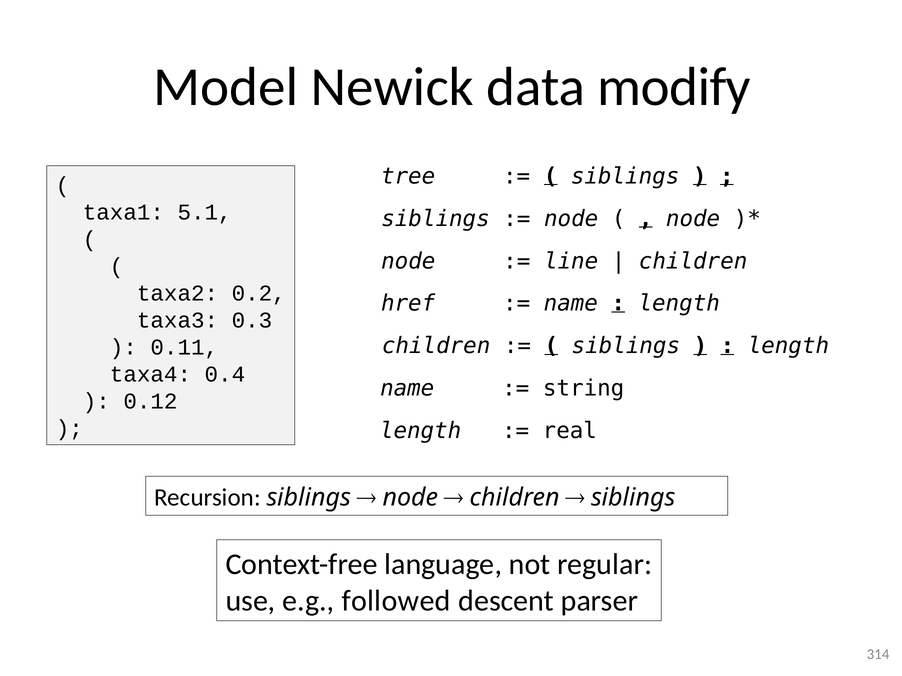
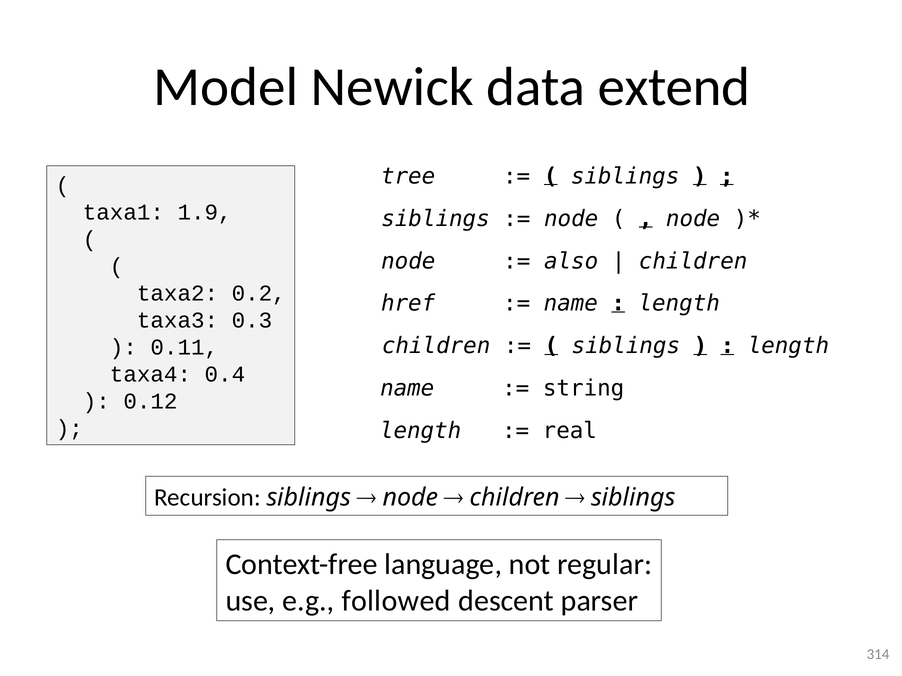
modify: modify -> extend (674, 87)
5.1: 5.1 -> 1.9 (205, 212)
line: line -> also (571, 261)
